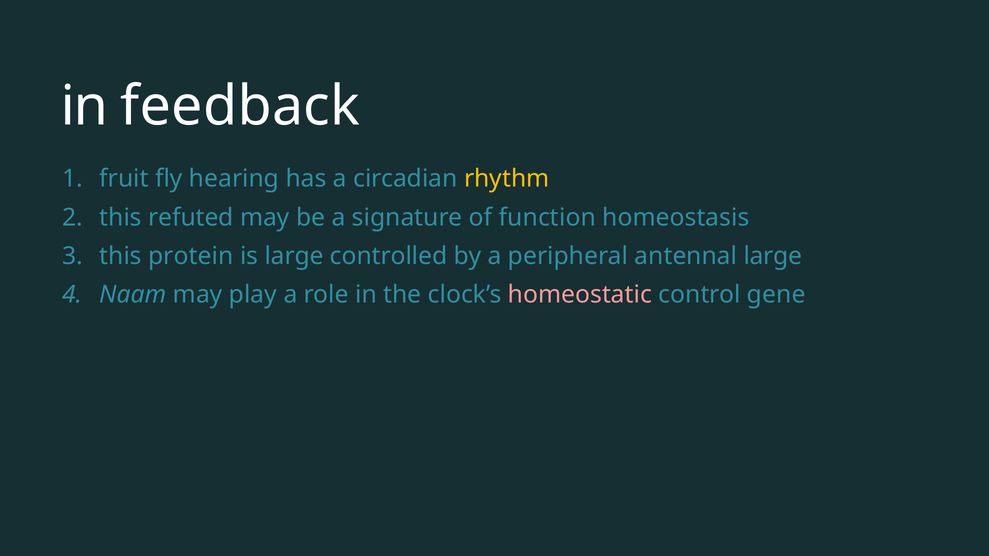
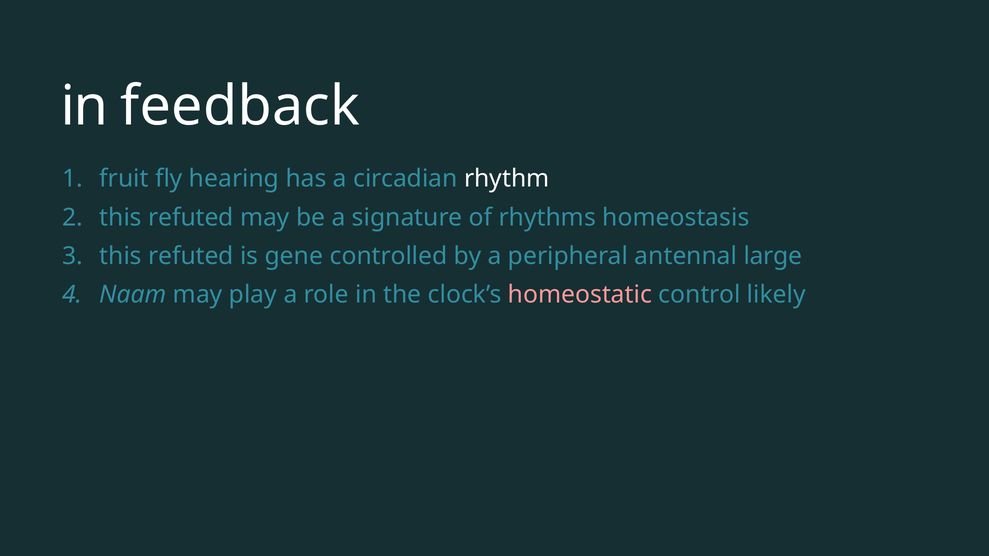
rhythm colour: yellow -> white (507, 179)
function: function -> rhythms (547, 218)
protein: protein -> refuted (191, 256)
is large: large -> gene (294, 256)
gene: gene -> likely (776, 295)
